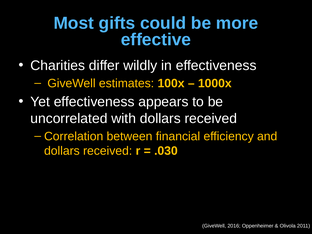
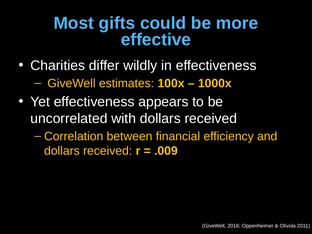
.030: .030 -> .009 (166, 151)
